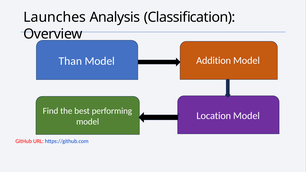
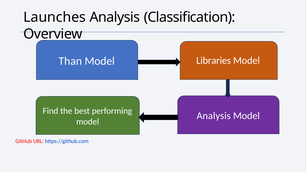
Addition: Addition -> Libraries (214, 61)
Location: Location -> Analysis (214, 116)
